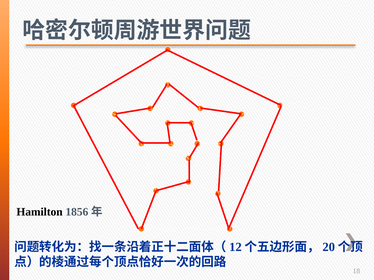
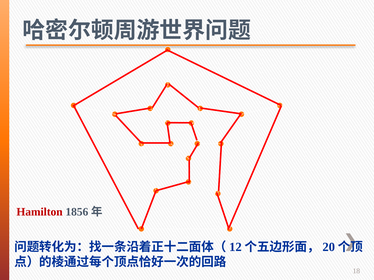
Hamilton colour: black -> red (40, 212)
